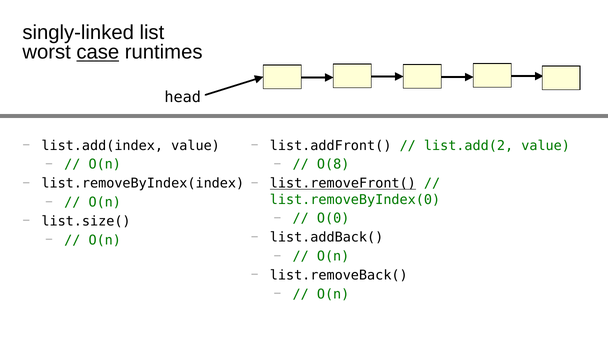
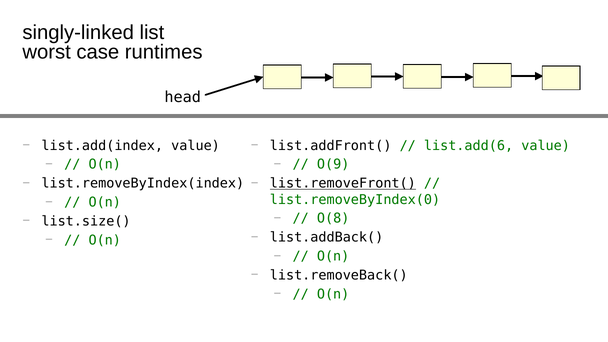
case underline: present -> none (98, 52)
list.add(2: list.add(2 -> list.add(6 (469, 146)
O(8: O(8 -> O(9 (333, 164)
O(0: O(0 -> O(8 (333, 218)
